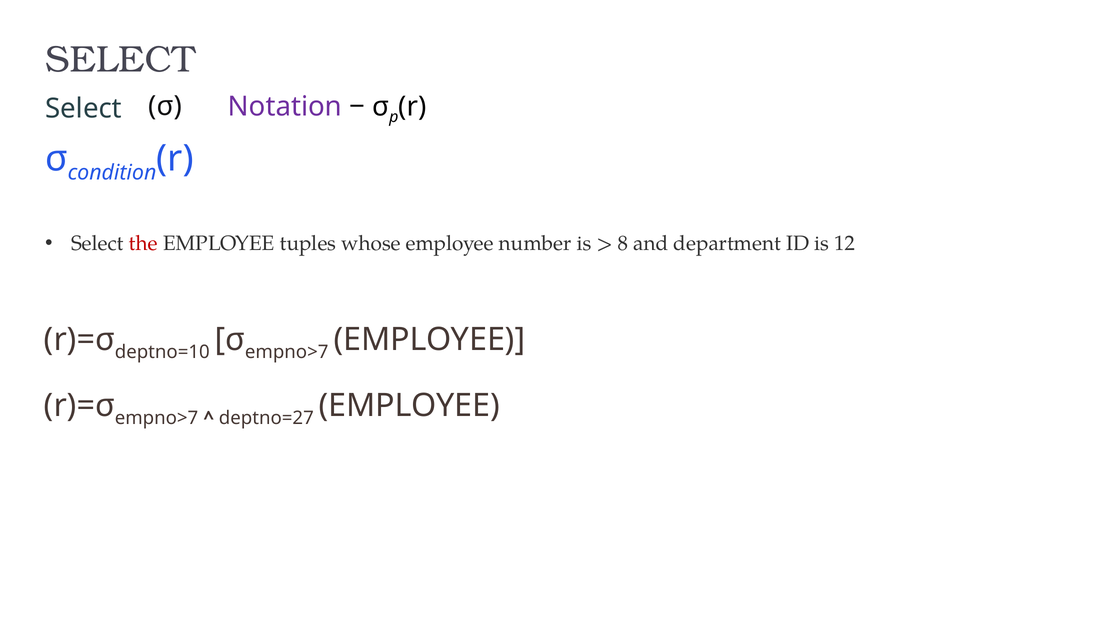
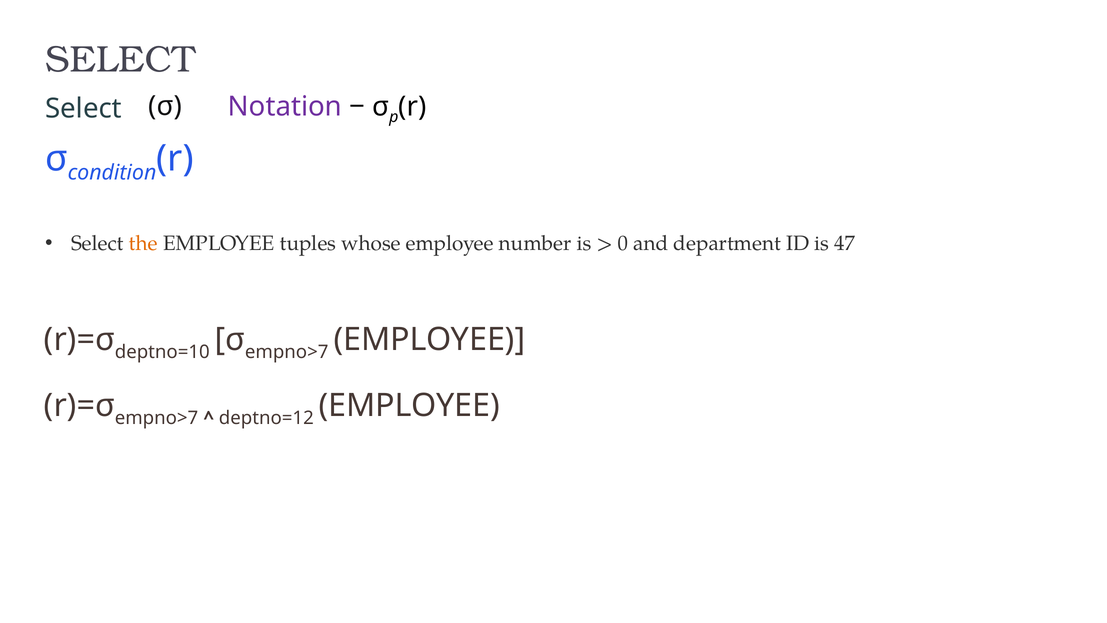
the colour: red -> orange (143, 243)
8: 8 -> 0 (623, 243)
12: 12 -> 47 (845, 243)
deptno=27: deptno=27 -> deptno=12 (266, 418)
